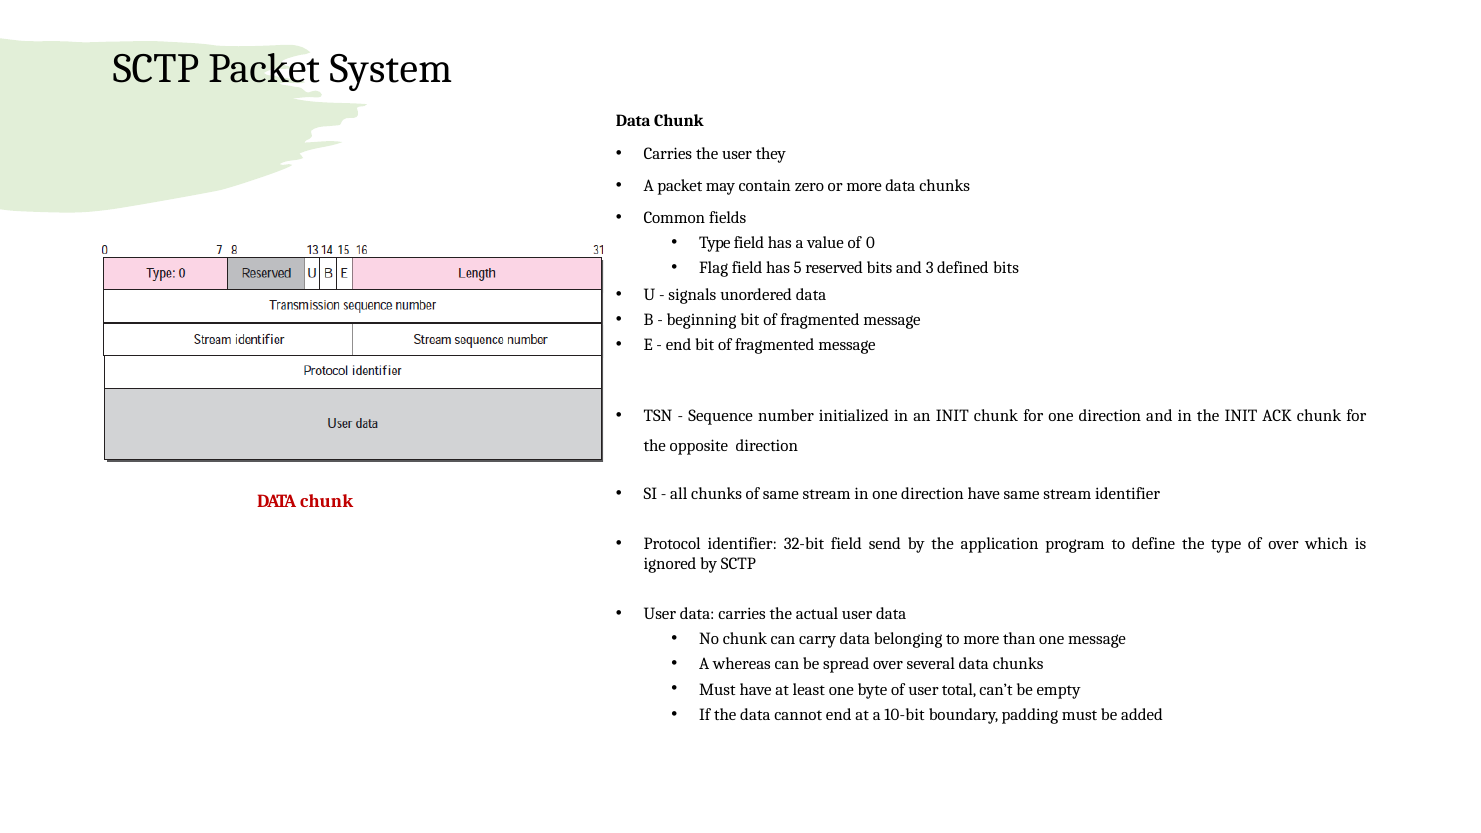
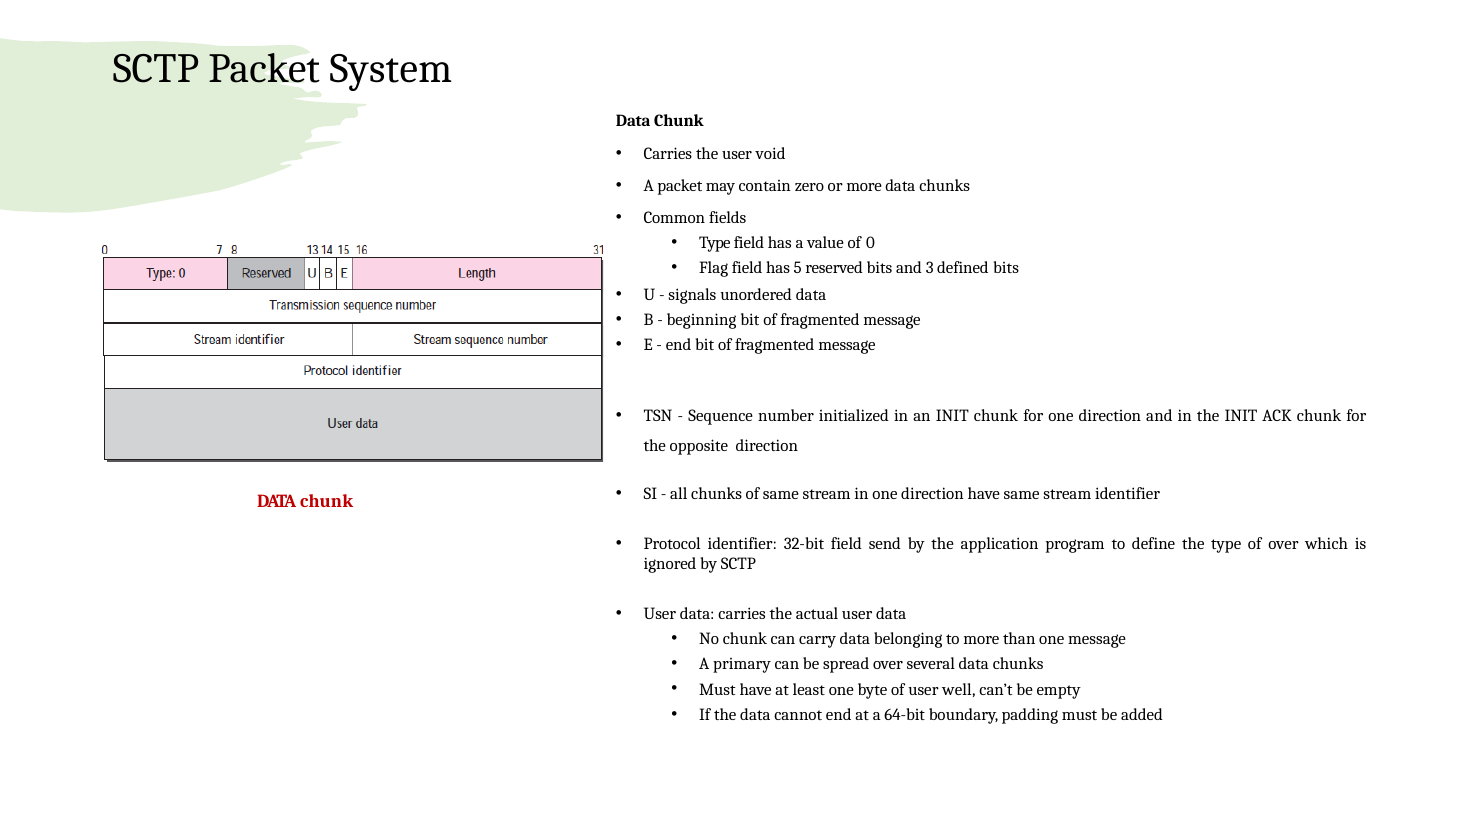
they: they -> void (771, 153)
whereas: whereas -> primary (742, 664)
total: total -> well (959, 689)
10-bit: 10-bit -> 64-bit (905, 715)
